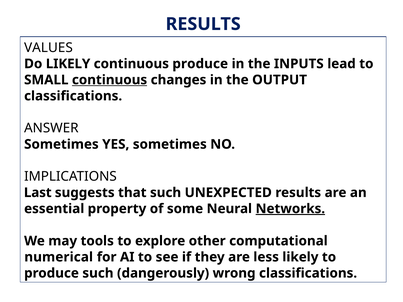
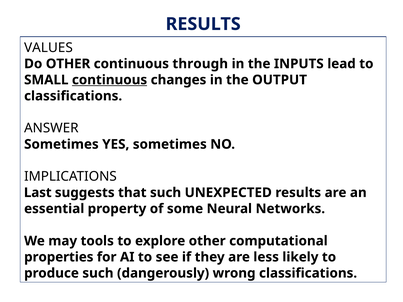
Do LIKELY: LIKELY -> OTHER (68, 64)
continuous produce: produce -> through (200, 64)
Networks underline: present -> none (290, 209)
numerical: numerical -> properties (59, 257)
